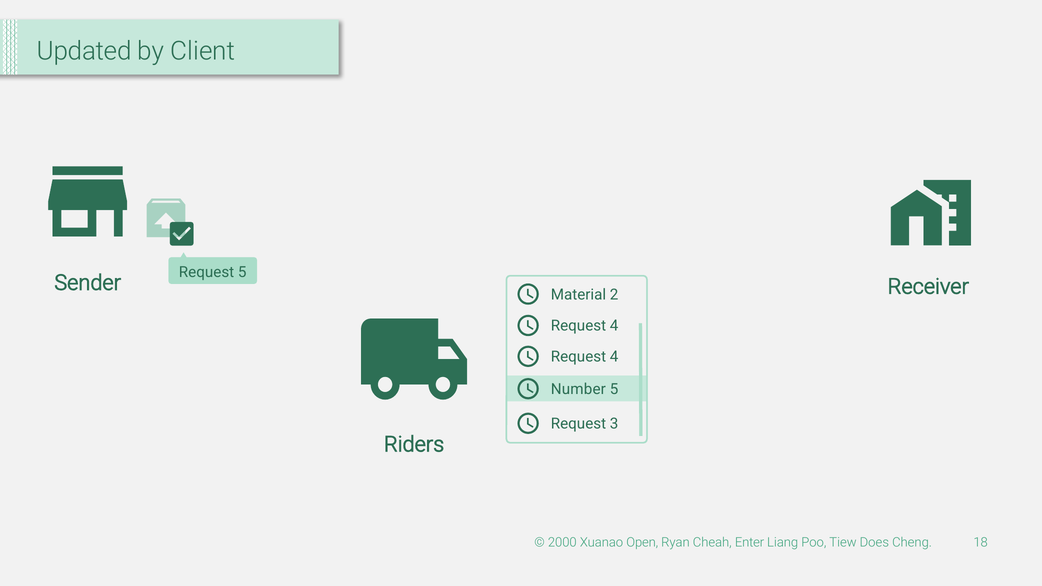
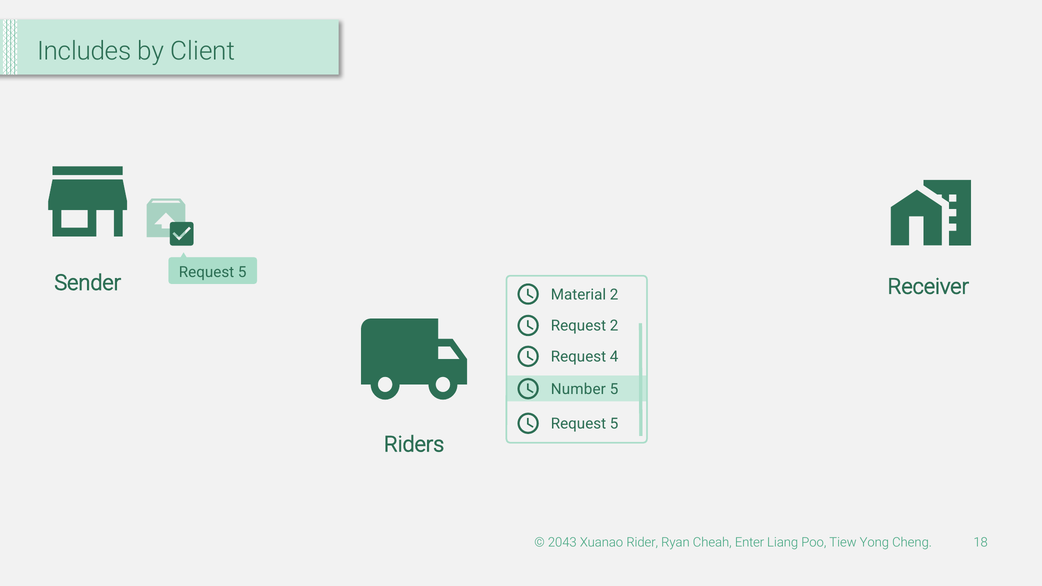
Updated: Updated -> Includes (84, 51)
4: 4 -> 2 (614, 326)
3: 3 -> 5 (614, 424)
2000: 2000 -> 2043 (562, 543)
Open: Open -> Rider (642, 543)
Does: Does -> Yong (874, 543)
